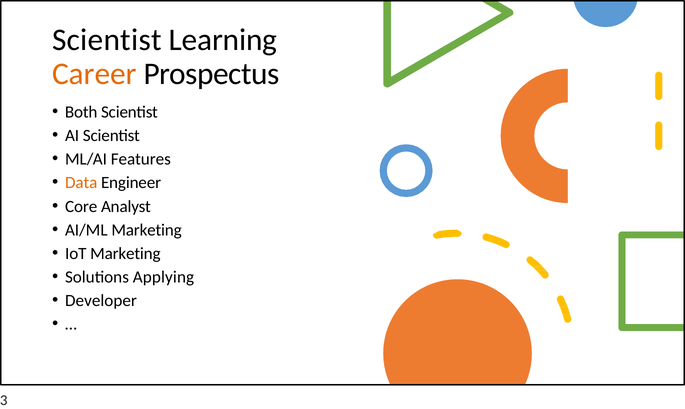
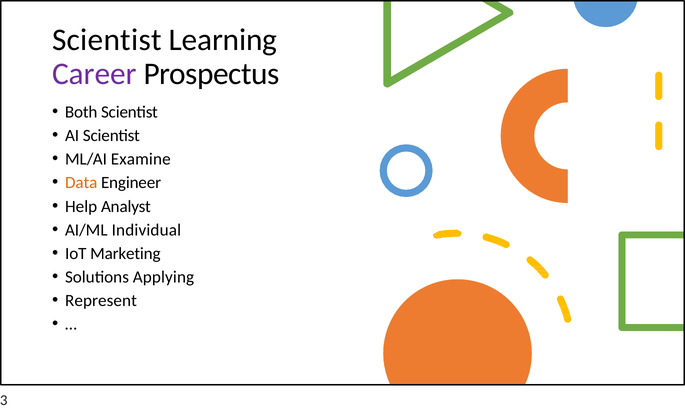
Career colour: orange -> purple (94, 74)
Features: Features -> Examine (141, 159)
Core: Core -> Help (81, 206)
AI/ML Marketing: Marketing -> Individual (146, 230)
Developer: Developer -> Represent (101, 301)
